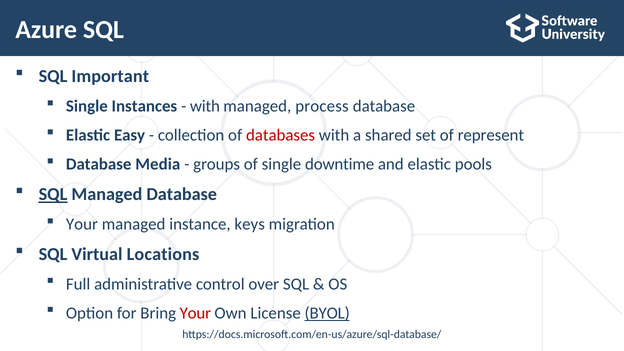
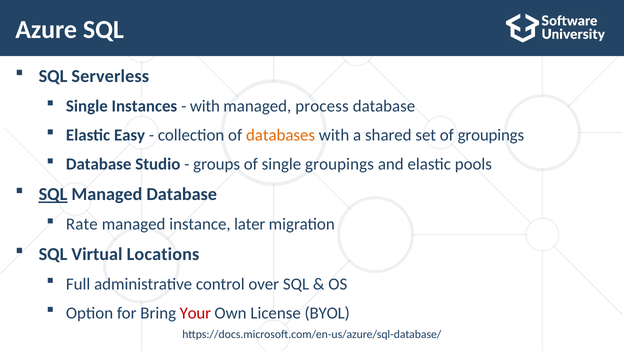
Important: Important -> Serverless (110, 76)
databases colour: red -> orange (281, 135)
of represent: represent -> groupings (491, 135)
Media: Media -> Studio (158, 164)
single downtime: downtime -> groupings (339, 164)
Your: Your -> Rate (82, 224)
keys: keys -> later (250, 224)
BYOL underline: present -> none (327, 313)
